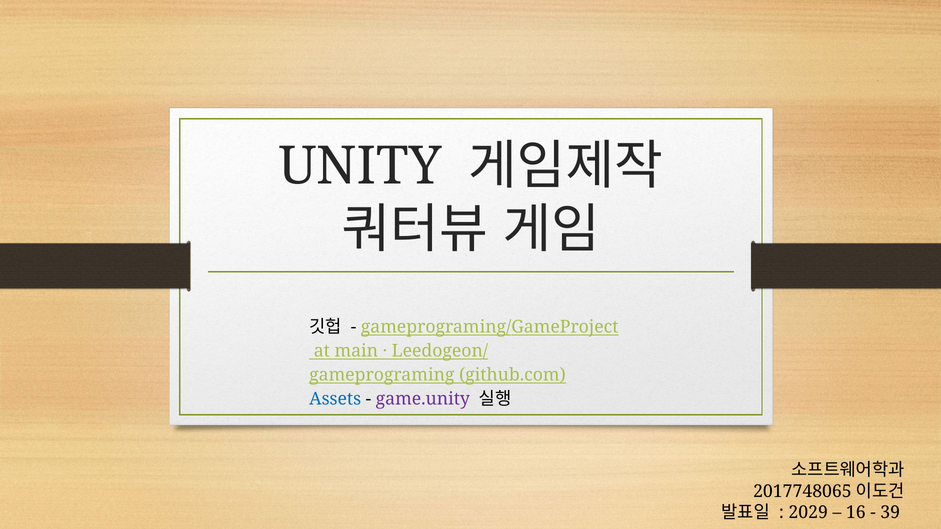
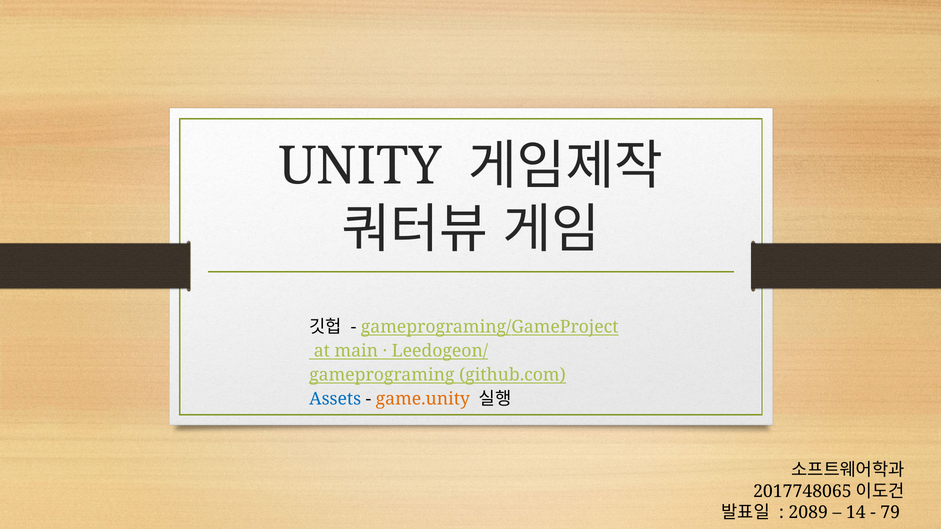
game.unity colour: purple -> orange (423, 399)
2029: 2029 -> 2089 (808, 513)
16: 16 -> 14 (856, 513)
39: 39 -> 79 (890, 513)
